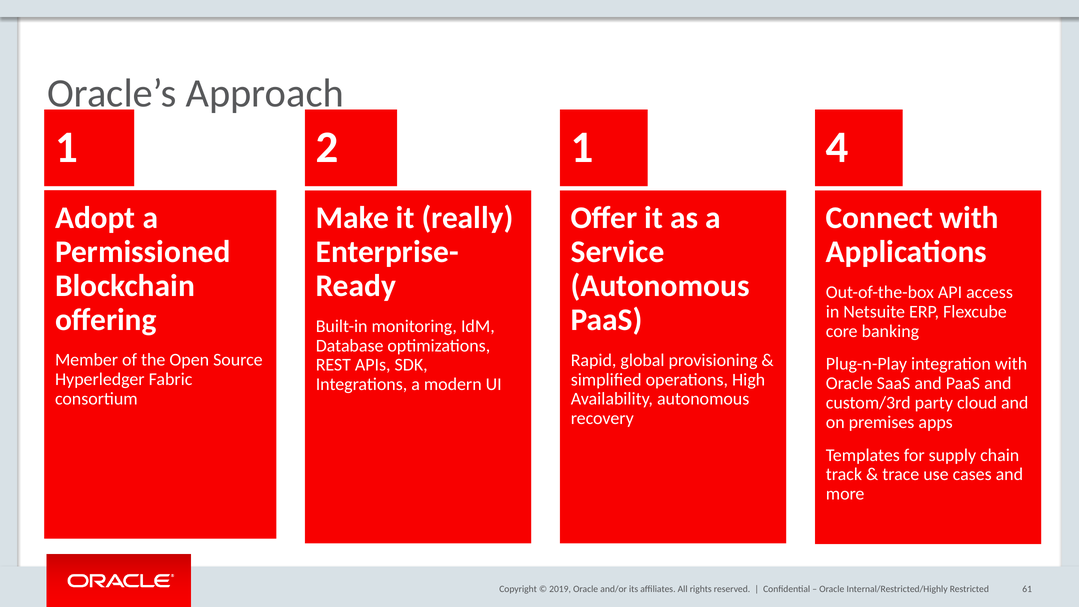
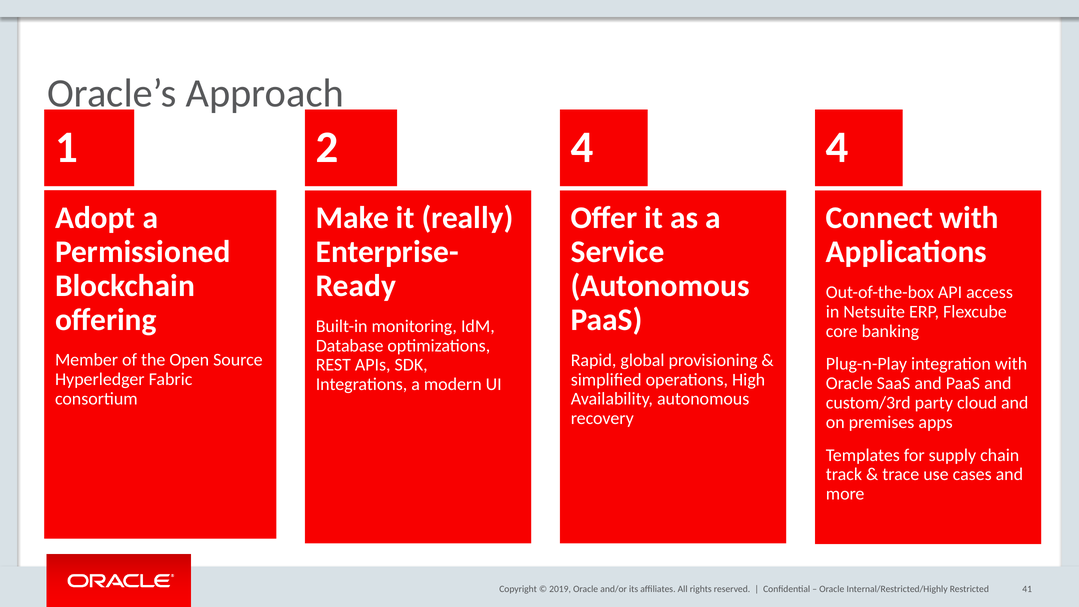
2 1: 1 -> 4 (582, 148)
61: 61 -> 41 (1027, 589)
